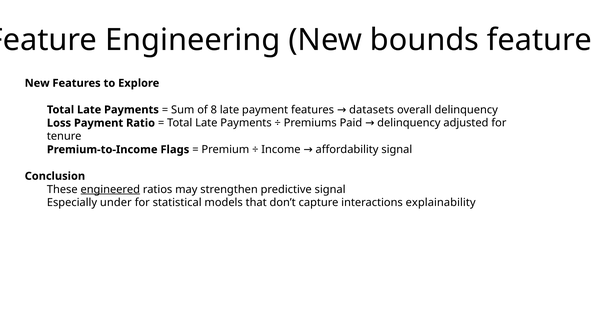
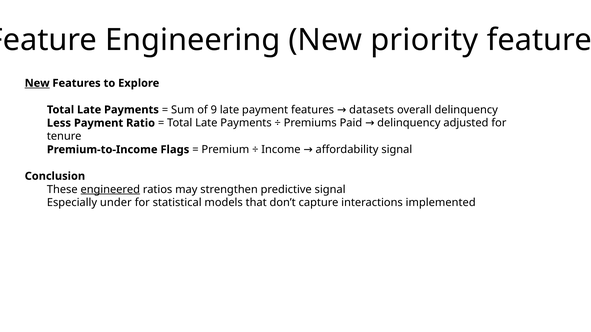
bounds: bounds -> priority (424, 40)
New underline: none -> present (37, 83)
8: 8 -> 9 (214, 110)
Loss: Loss -> Less (59, 123)
explainability: explainability -> implemented (441, 203)
